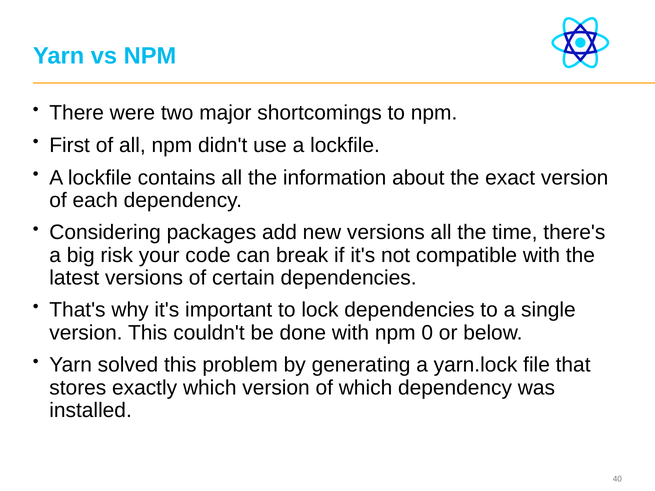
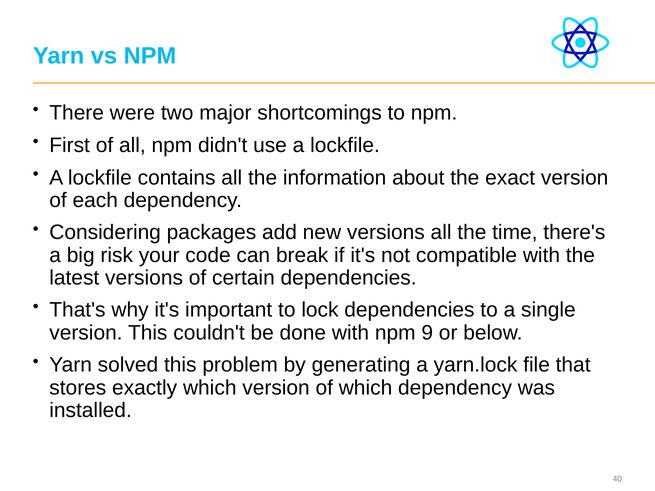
0: 0 -> 9 (427, 333)
